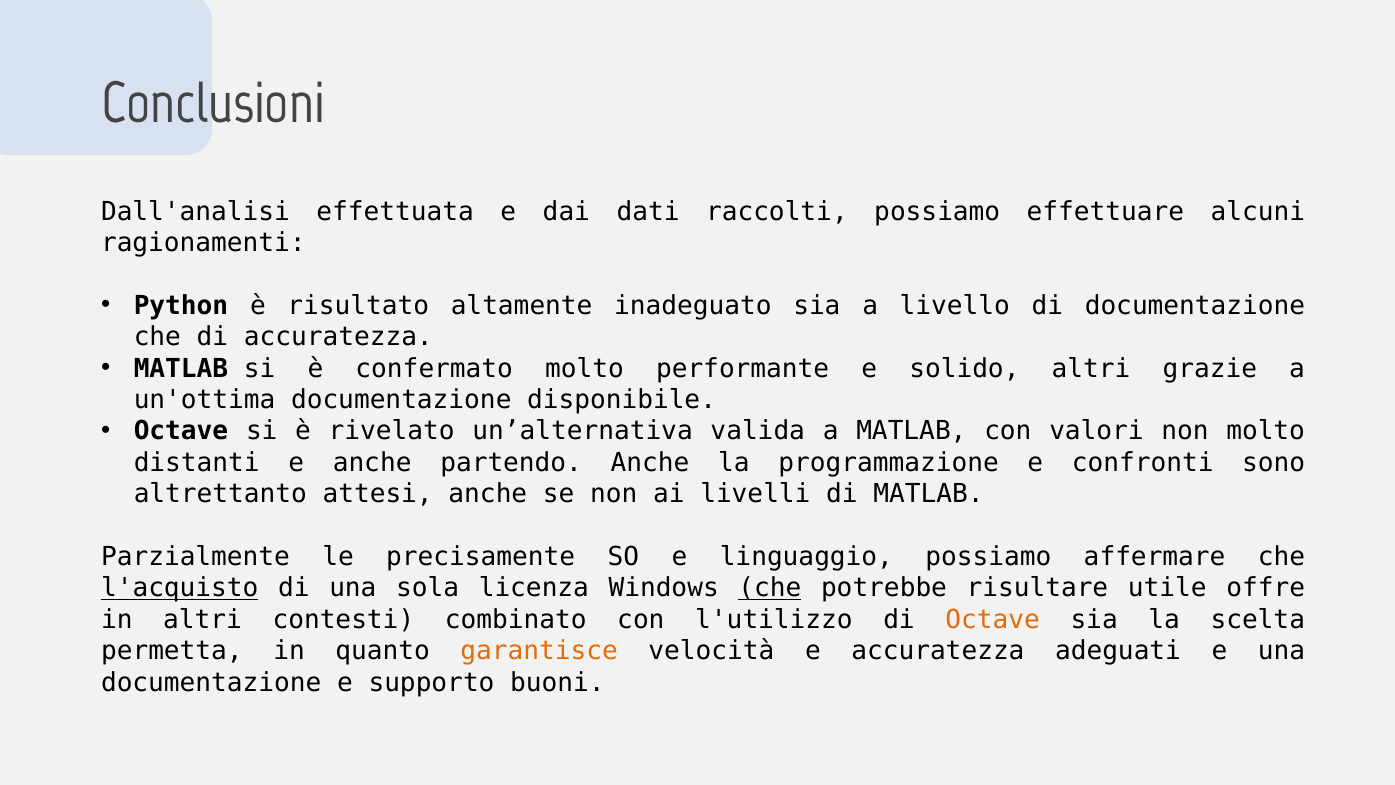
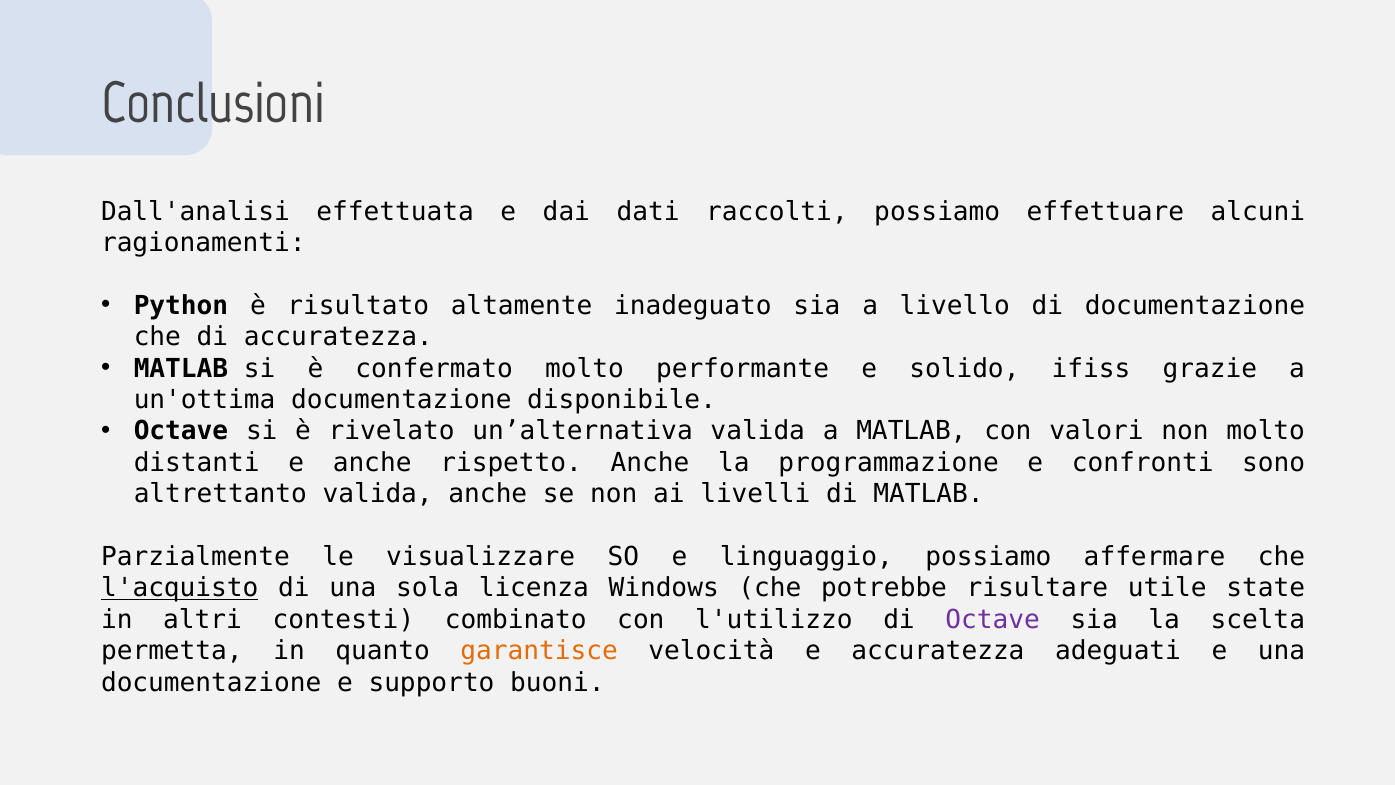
solido altri: altri -> ifiss (1091, 368)
partendo: partendo -> rispetto (511, 462)
altrettanto attesi: attesi -> valida (378, 494)
precisamente: precisamente -> visualizzare (481, 557)
che underline: present -> none (770, 588)
offre: offre -> state (1266, 588)
Octave colour: orange -> purple (993, 619)
